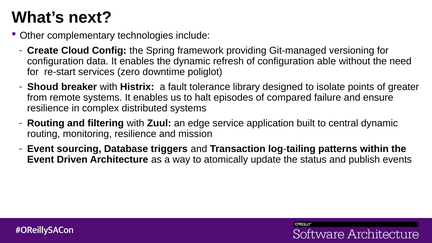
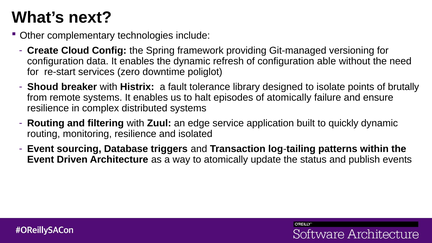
greater: greater -> brutally (403, 87)
of compared: compared -> atomically (289, 98)
central: central -> quickly (343, 123)
mission: mission -> isolated (195, 134)
